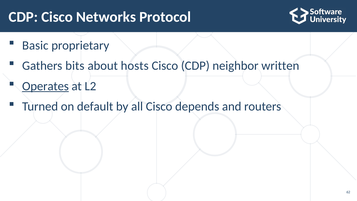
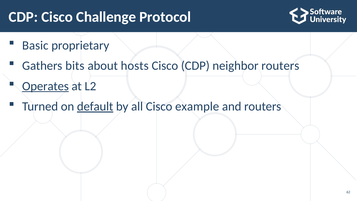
Networks: Networks -> Challenge (106, 17)
neighbor written: written -> routers (280, 66)
default underline: none -> present (95, 106)
depends: depends -> example (197, 106)
